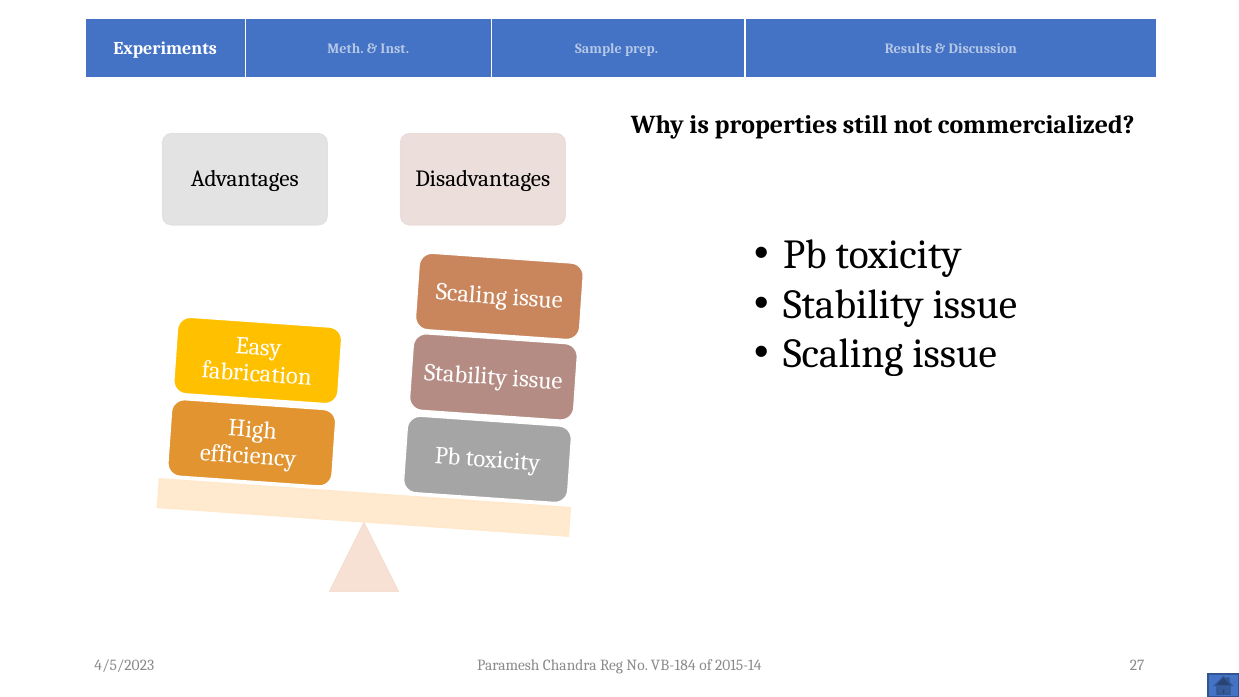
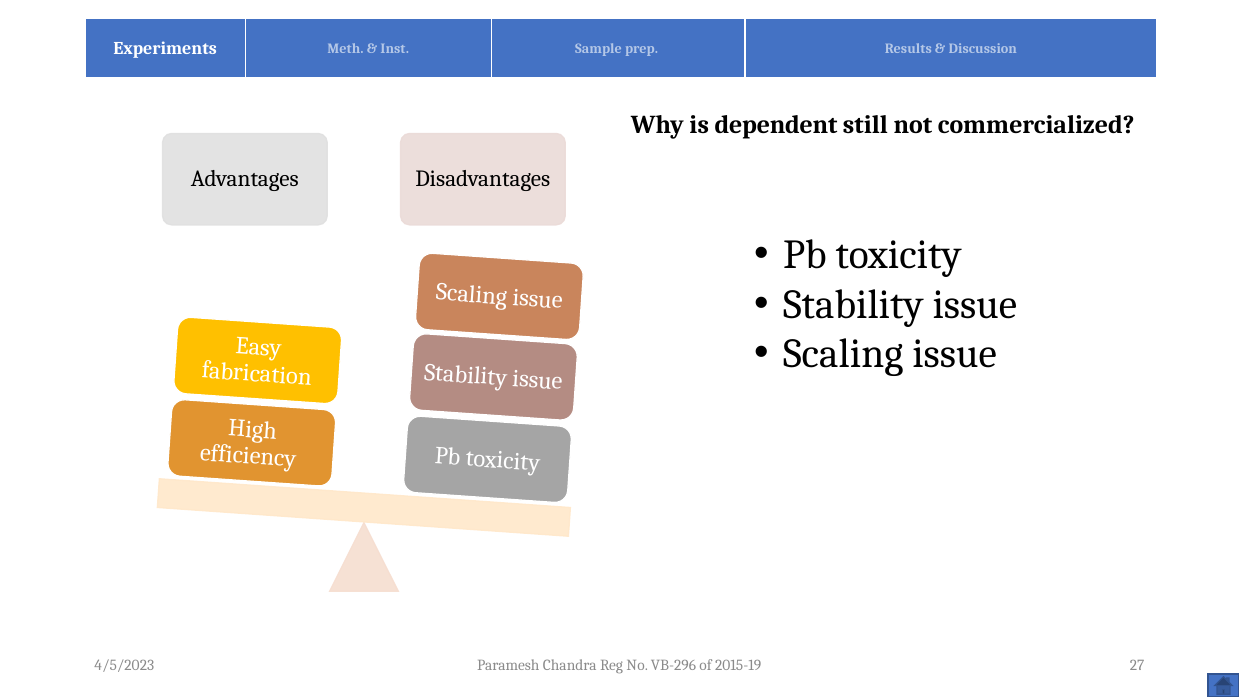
properties: properties -> dependent (776, 125)
VB-184: VB-184 -> VB-296 (673, 666)
2015-14: 2015-14 -> 2015-19 (738, 666)
